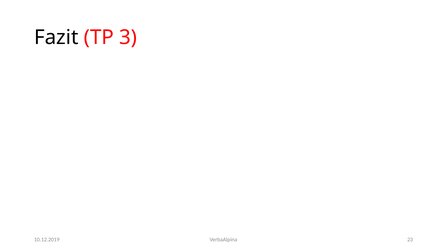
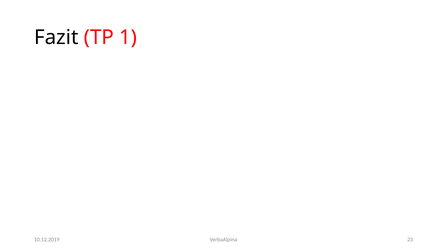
3: 3 -> 1 (128, 38)
